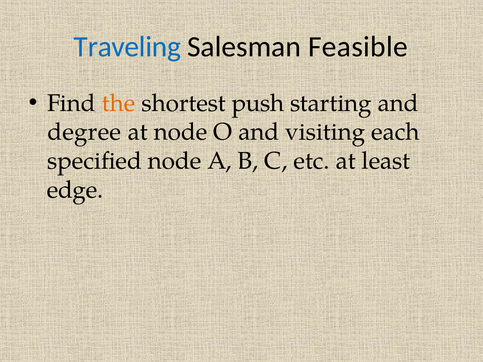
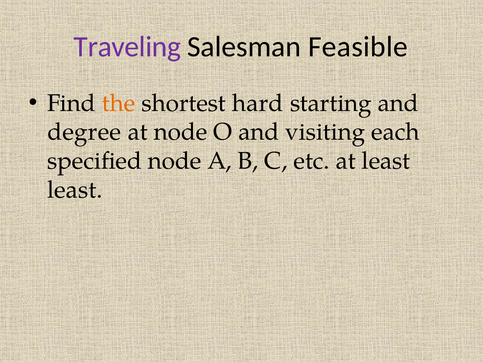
Traveling colour: blue -> purple (127, 47)
push: push -> hard (258, 103)
edge: edge -> least (75, 190)
